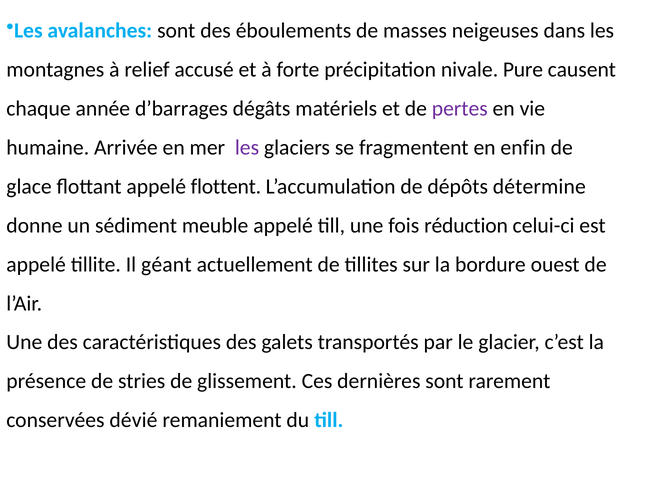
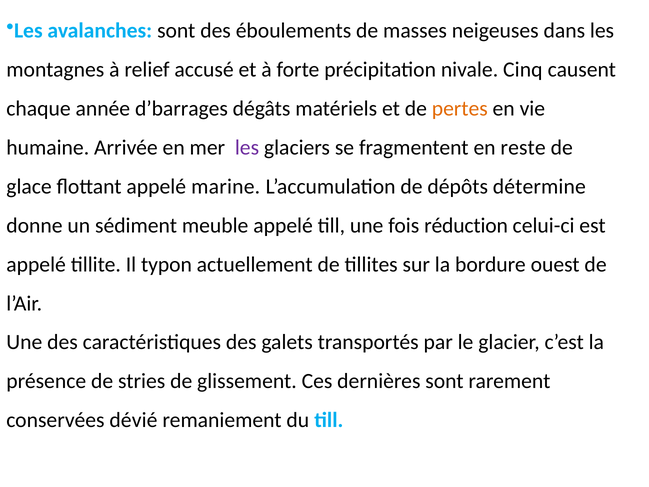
Pure: Pure -> Cinq (523, 70)
pertes colour: purple -> orange (460, 109)
enfin: enfin -> reste (523, 147)
flottent: flottent -> marine (226, 186)
géant: géant -> typon (166, 264)
